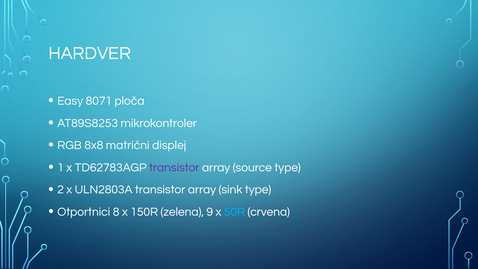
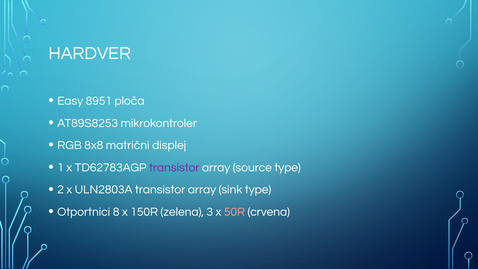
8071: 8071 -> 8951 (99, 101)
9: 9 -> 3 (210, 212)
50R colour: light blue -> pink (234, 212)
